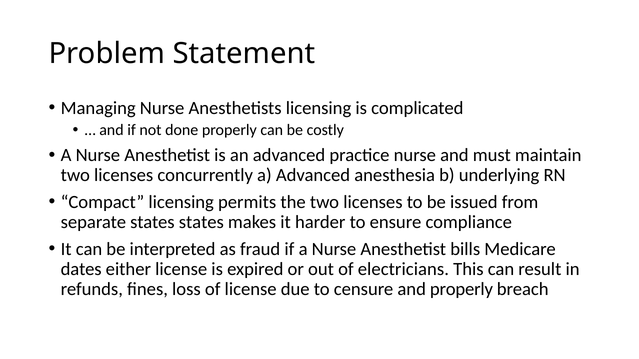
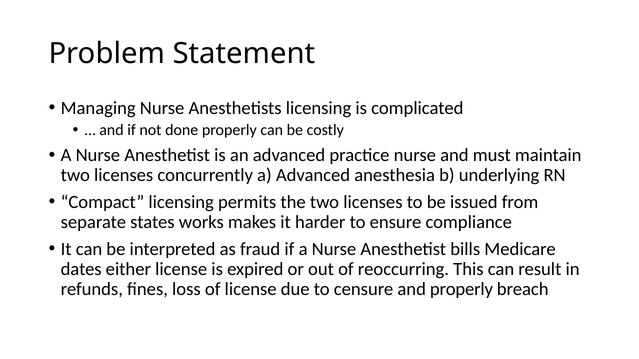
states states: states -> works (201, 222)
electricians: electricians -> reoccurring (403, 269)
